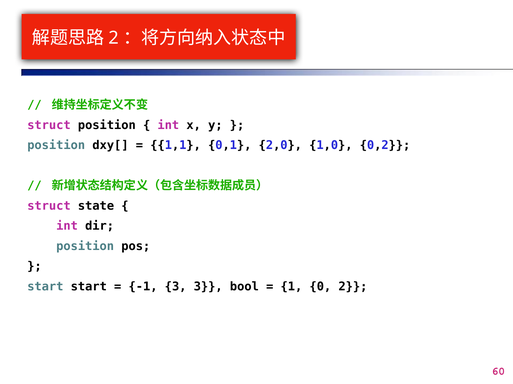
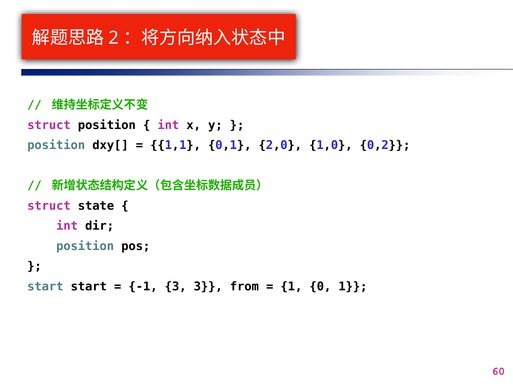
bool: bool -> from (244, 287)
0 2: 2 -> 1 (353, 287)
